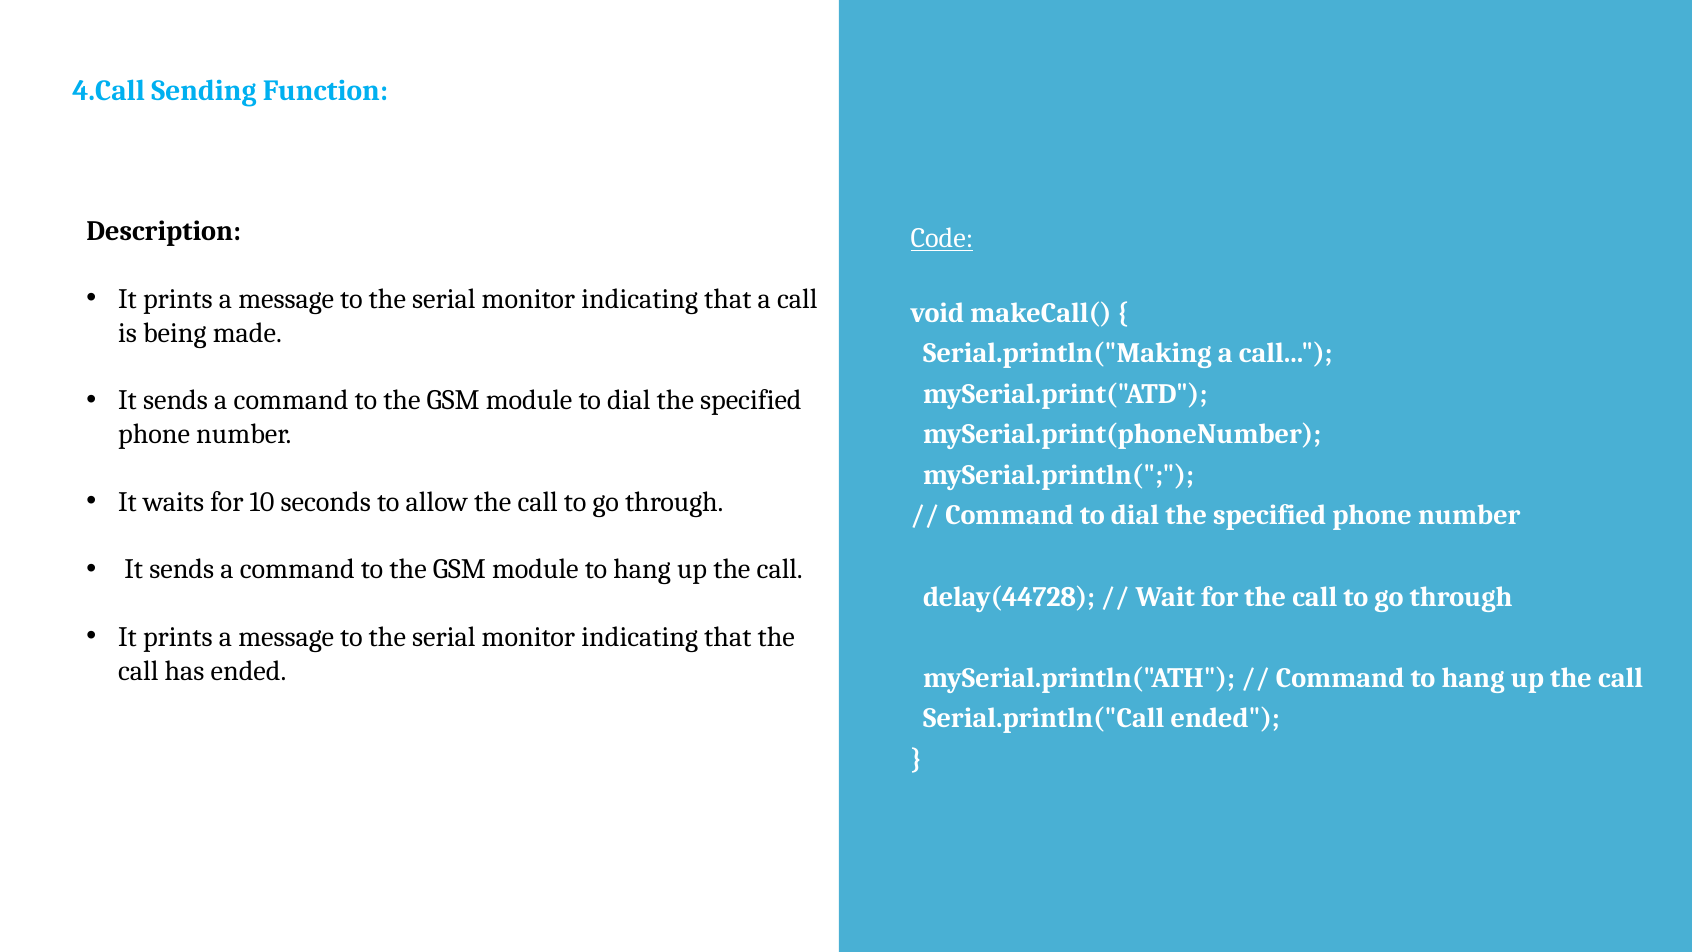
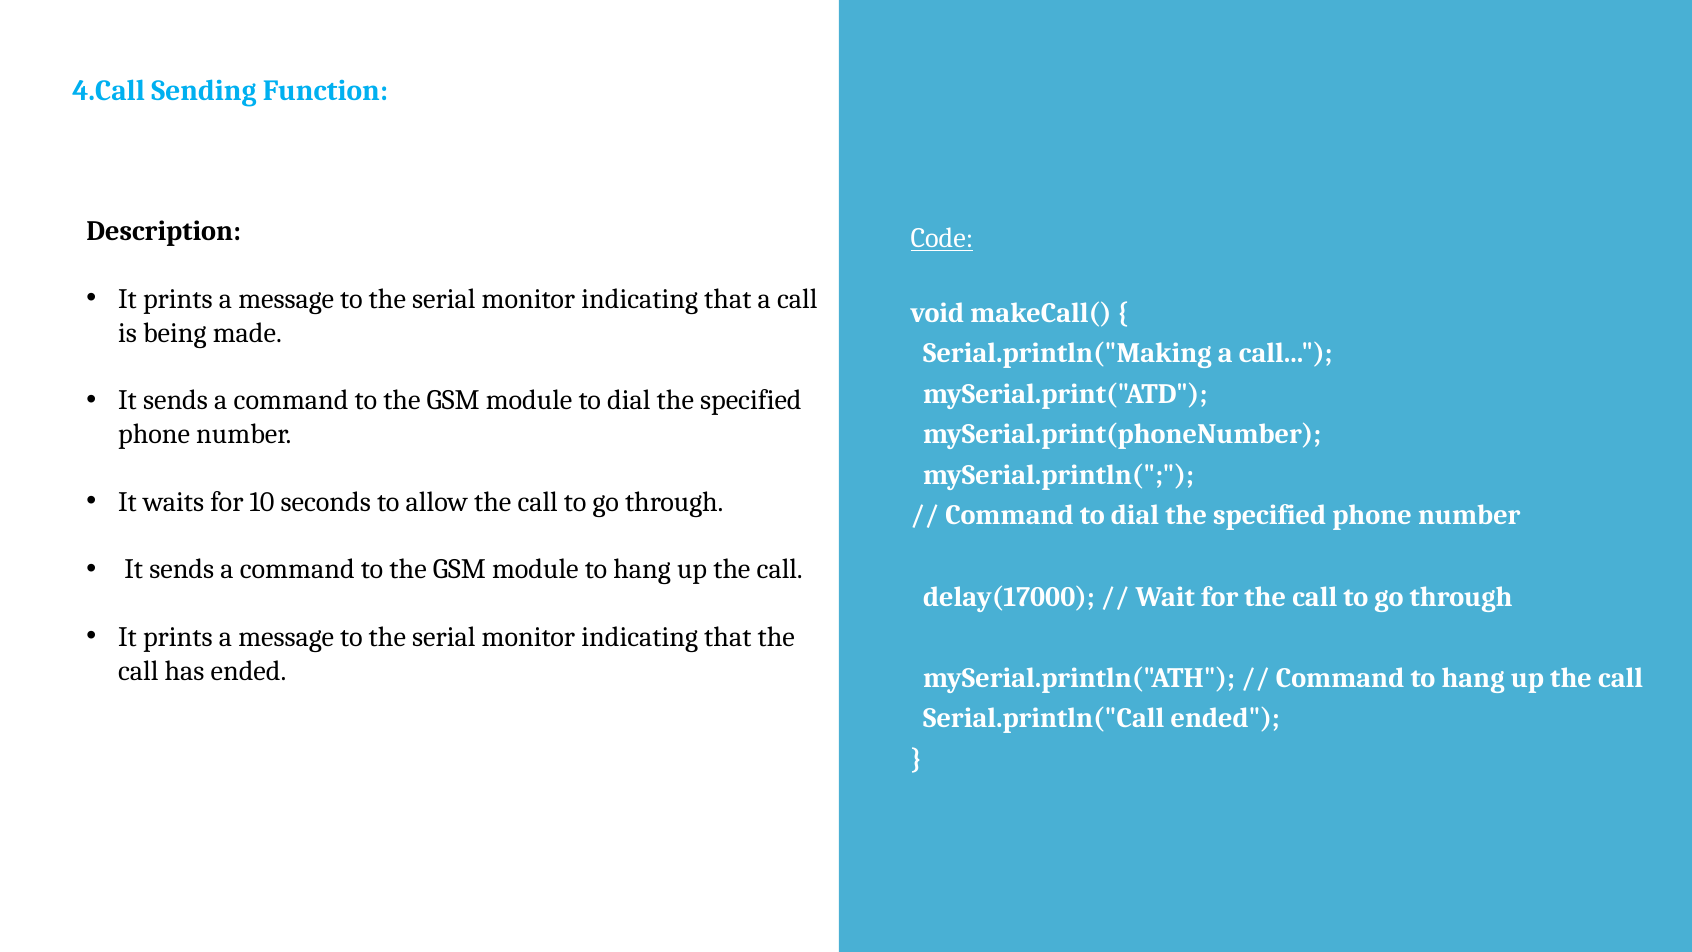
delay(44728: delay(44728 -> delay(17000 (1009, 597)
